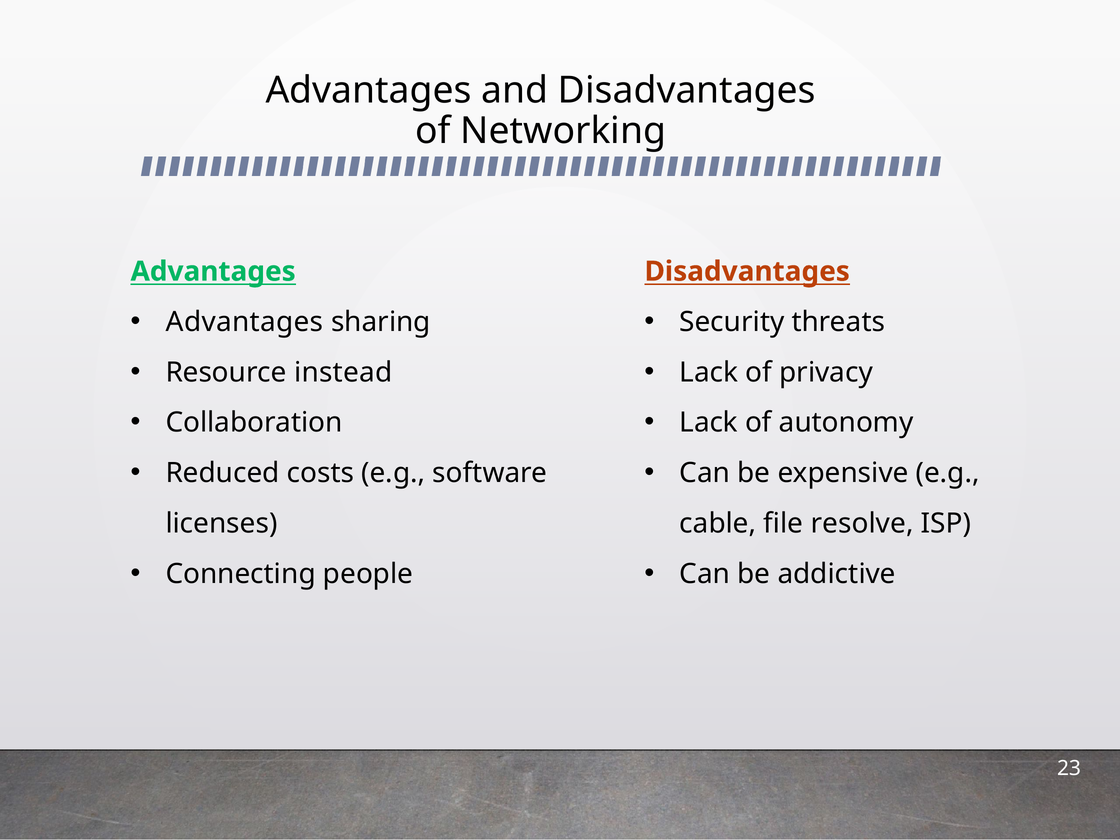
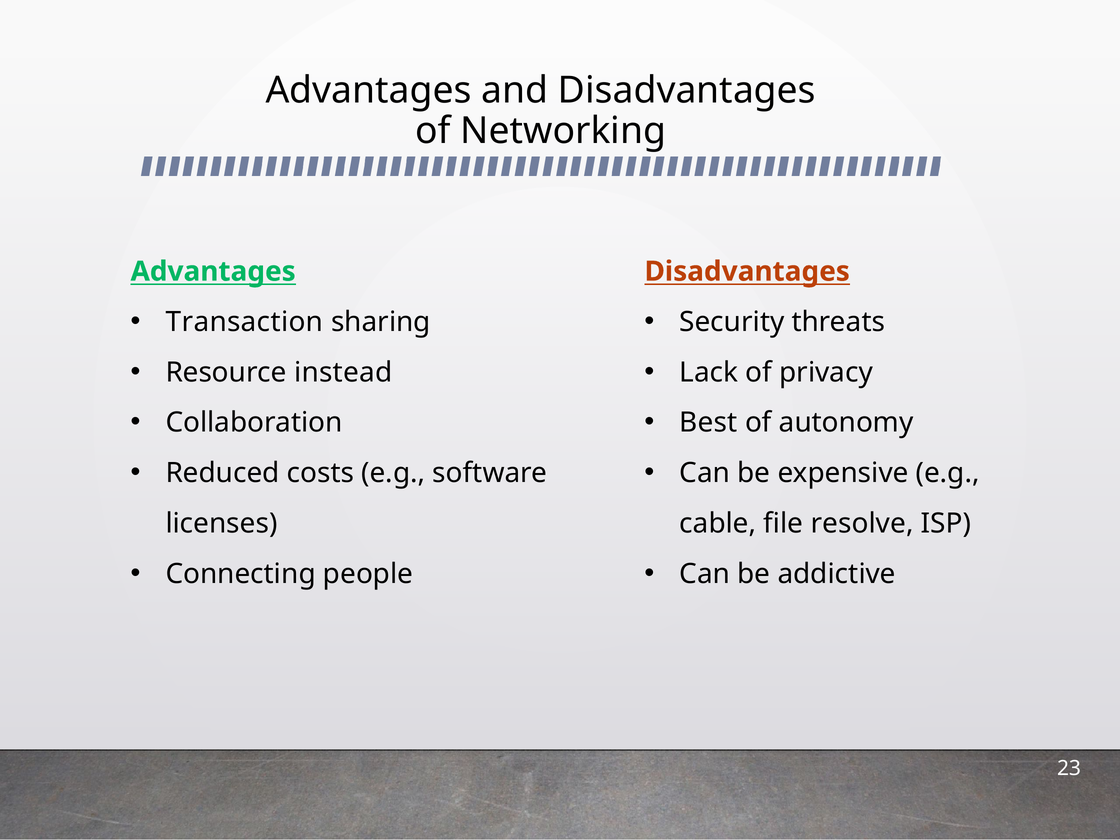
Advantages: Advantages -> Transaction (245, 322)
Lack: Lack -> Best (709, 423)
